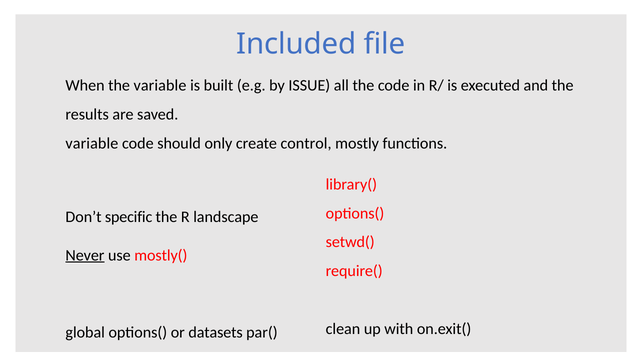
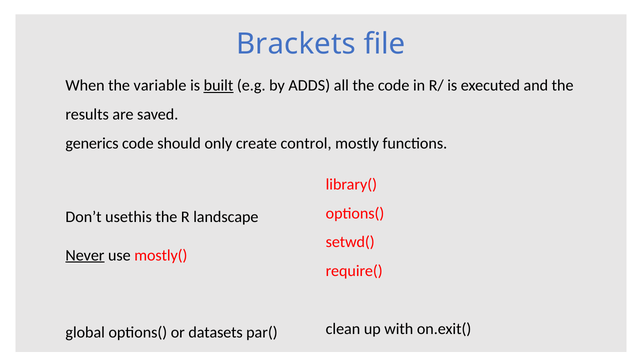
Included: Included -> Brackets (296, 44)
built underline: none -> present (218, 86)
ISSUE: ISSUE -> ADDS (309, 86)
variable: variable -> generics (92, 143)
specific: specific -> usethis (129, 217)
